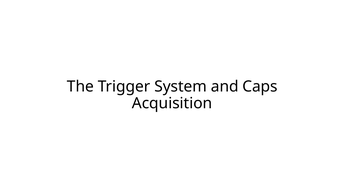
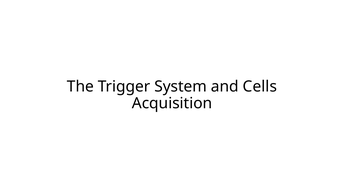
Caps: Caps -> Cells (260, 87)
